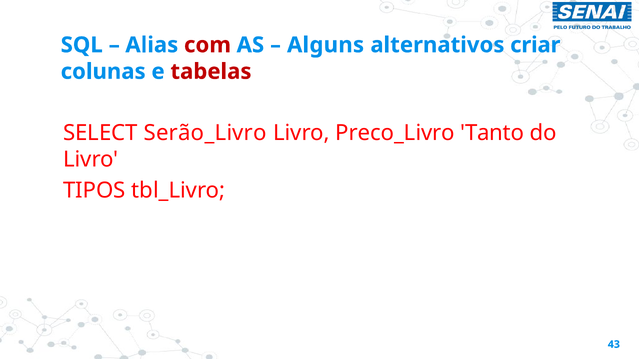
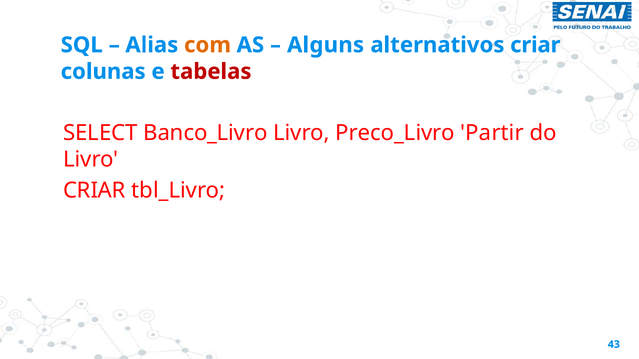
com colour: red -> orange (207, 45)
Serão_Livro: Serão_Livro -> Banco_Livro (205, 133)
Tanto: Tanto -> Partir (492, 133)
TIPOS: TIPOS -> CRIAR (94, 191)
